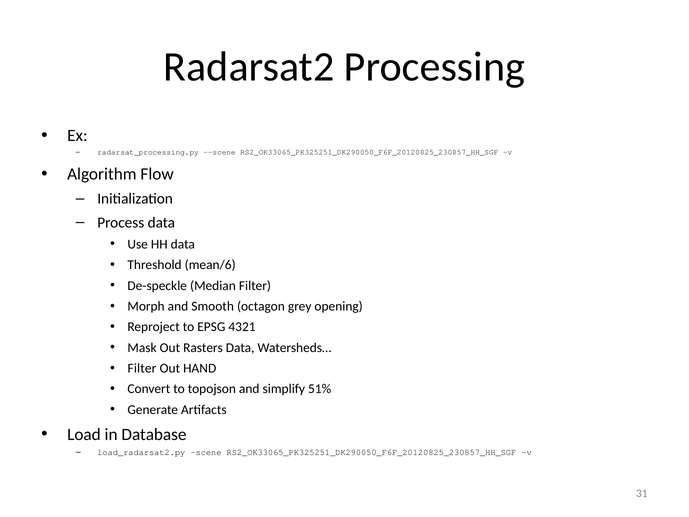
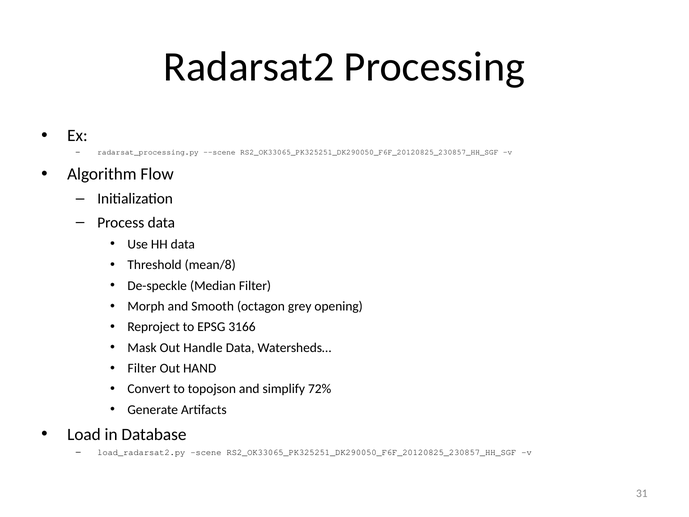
mean/6: mean/6 -> mean/8 (210, 265)
4321: 4321 -> 3166 (242, 327)
Rasters: Rasters -> Handle (203, 348)
51%: 51% -> 72% (320, 389)
